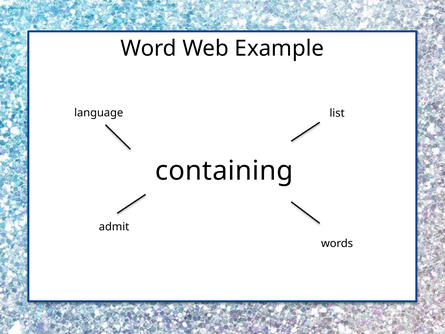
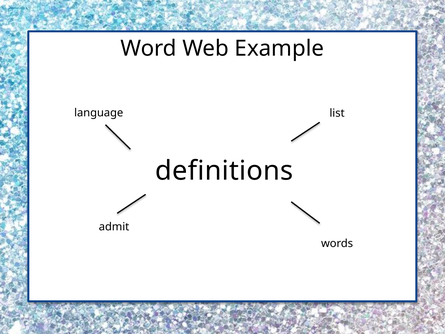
containing: containing -> definitions (224, 171)
